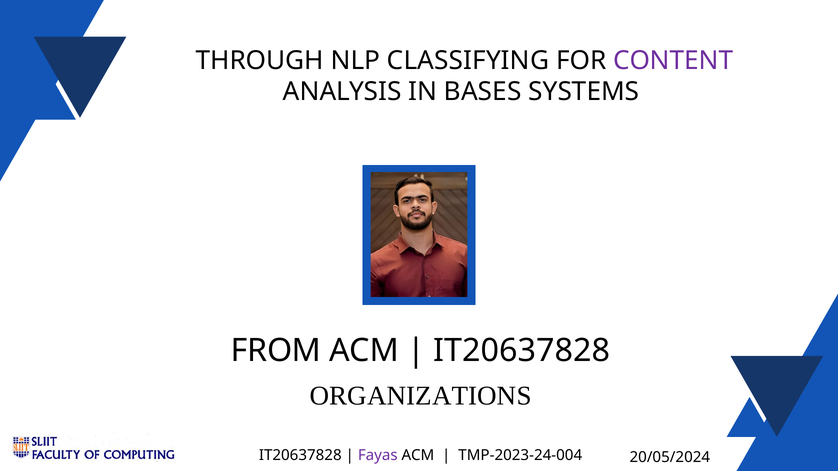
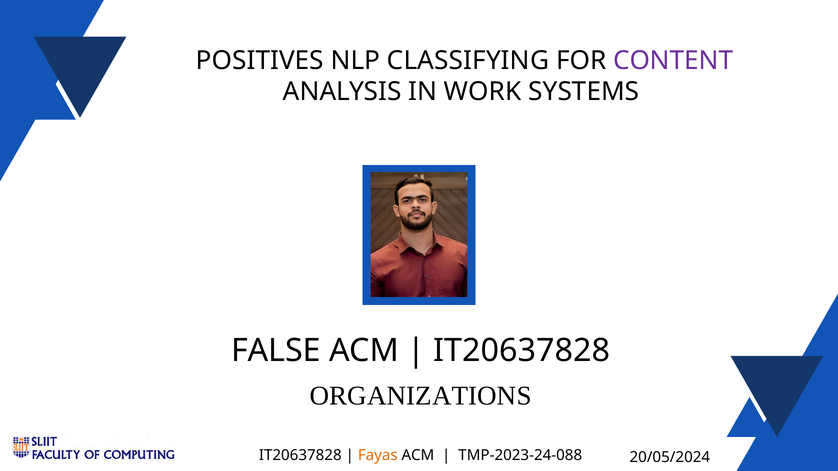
THROUGH: THROUGH -> POSITIVES (260, 60)
BASES: BASES -> WORK (483, 92)
FROM: FROM -> FALSE (276, 351)
Fayas colour: purple -> orange (378, 456)
TMP-2023-24-004: TMP-2023-24-004 -> TMP-2023-24-088 (520, 456)
